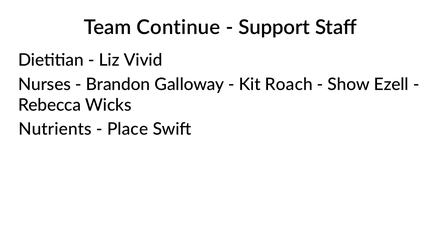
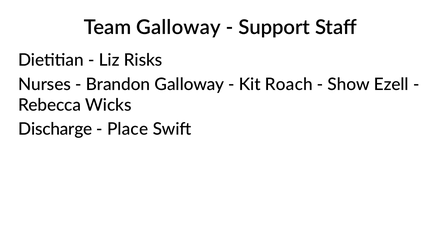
Team Continue: Continue -> Galloway (178, 27)
Vivid: Vivid -> Risks (143, 60)
Nutrients: Nutrients -> Discharge (55, 129)
